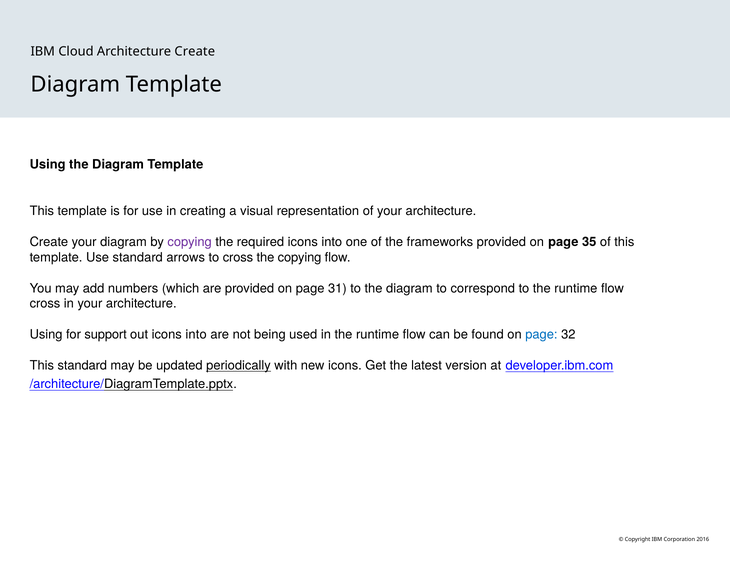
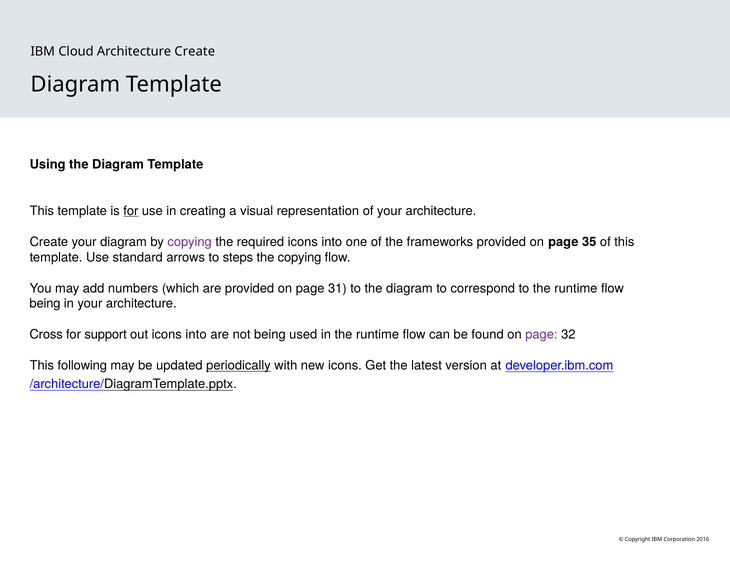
for underline: none -> present (131, 211)
to cross: cross -> steps (238, 257)
cross: cross -> being (45, 304)
Using: Using -> Cross (46, 335)
page colour: blue -> purple (541, 335)
This standard: standard -> following (82, 366)
